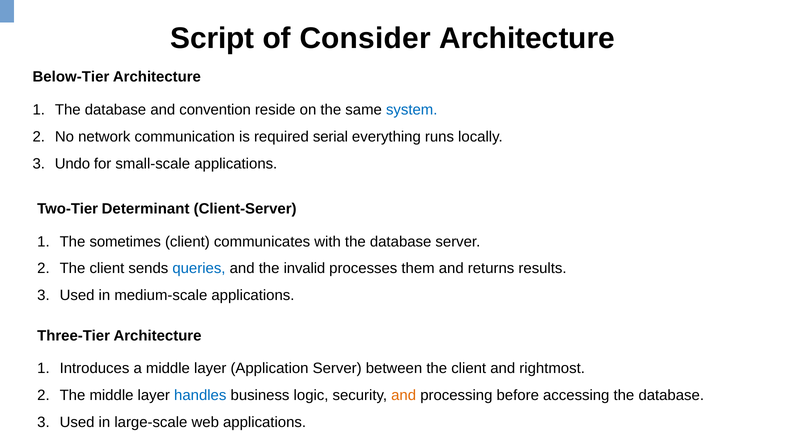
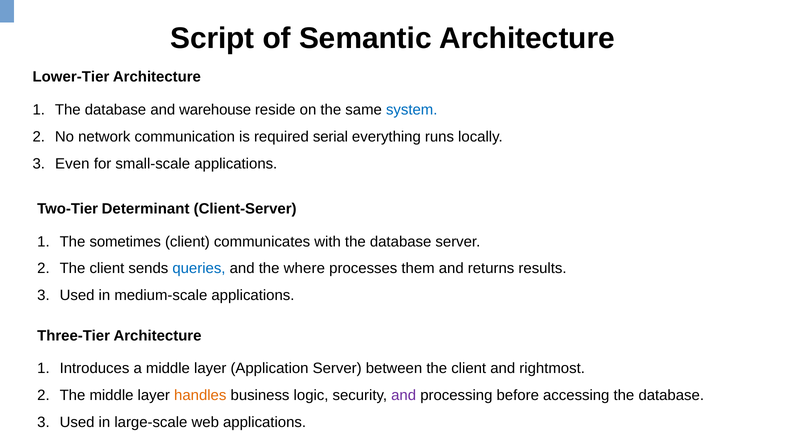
Consider: Consider -> Semantic (365, 39)
Below-Tier: Below-Tier -> Lower-Tier (71, 77)
convention: convention -> warehouse (215, 110)
Undo: Undo -> Even (72, 164)
invalid: invalid -> where (304, 269)
handles colour: blue -> orange (200, 396)
and colour: orange -> purple (404, 396)
